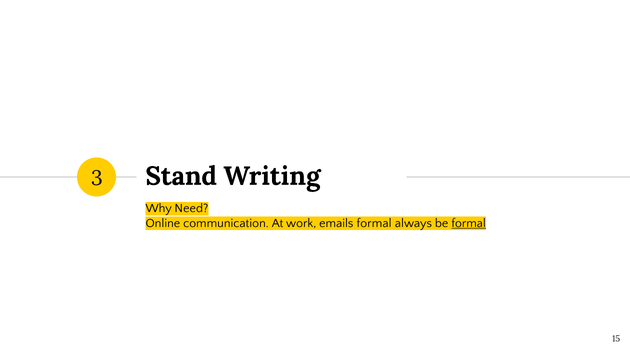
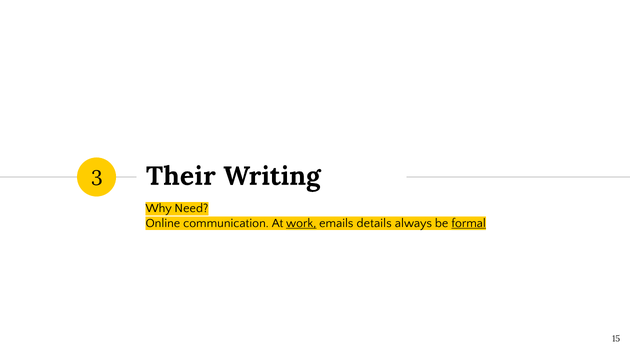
Stand: Stand -> Their (181, 176)
work underline: none -> present (301, 223)
emails formal: formal -> details (374, 223)
